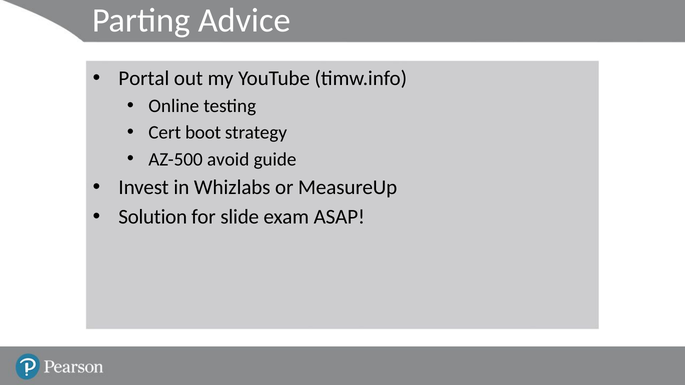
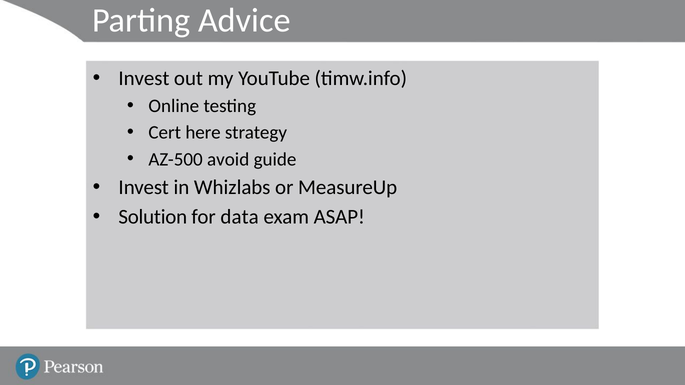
Portal: Portal -> Invest (144, 78)
boot: boot -> here (203, 133)
slide: slide -> data (240, 217)
